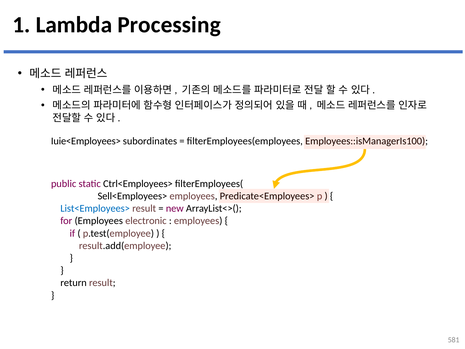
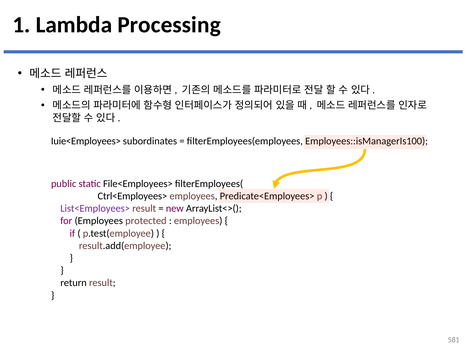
Ctrl<Employees>: Ctrl<Employees> -> File<Employees> (138, 184)
Sell<Employees>: Sell<Employees> -> Ctrl<Employees> (132, 196)
List<Employees> colour: blue -> purple (95, 208)
electronic: electronic -> protected (146, 221)
